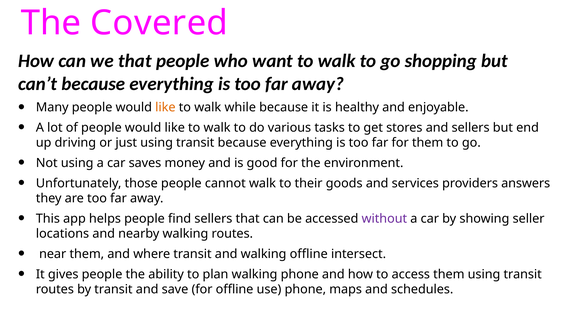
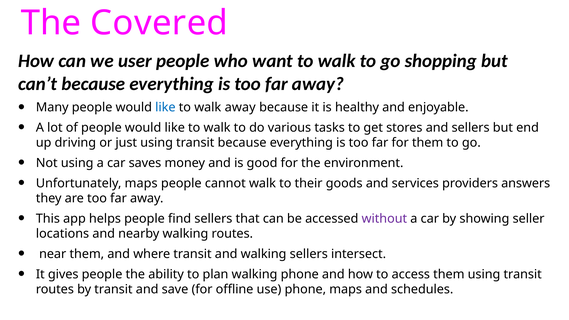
we that: that -> user (135, 61)
like colour: orange -> blue (165, 107)
walk while: while -> away (240, 107)
Unfortunately those: those -> maps (141, 183)
walking offline: offline -> sellers (309, 254)
